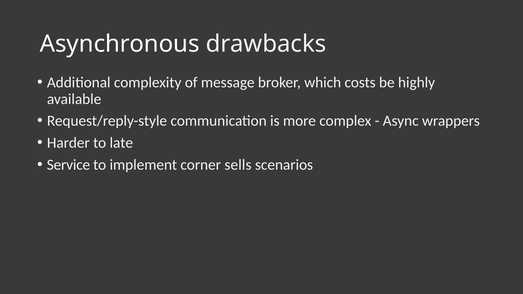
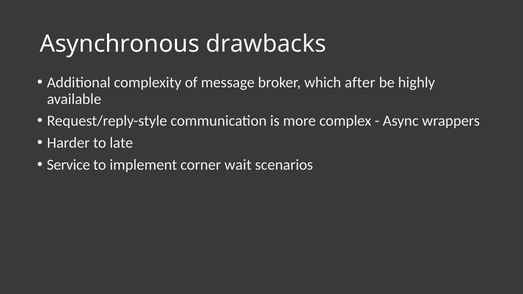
costs: costs -> after (360, 83)
sells: sells -> wait (238, 165)
